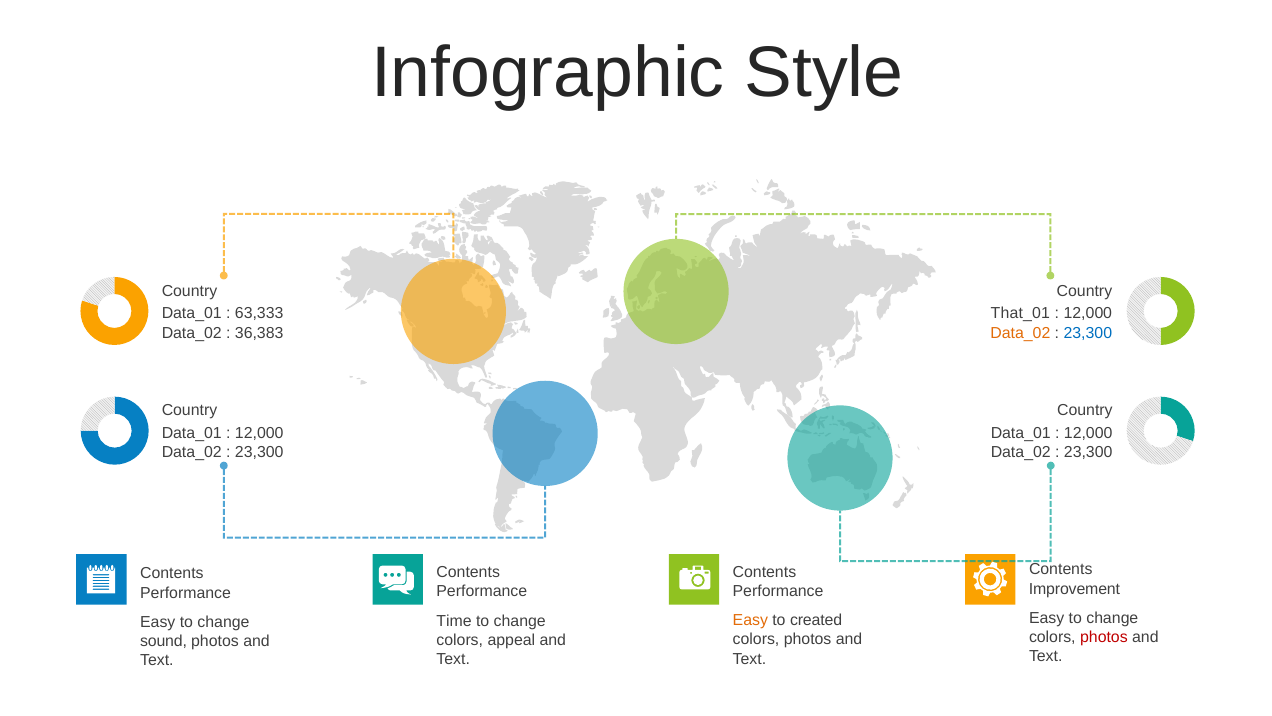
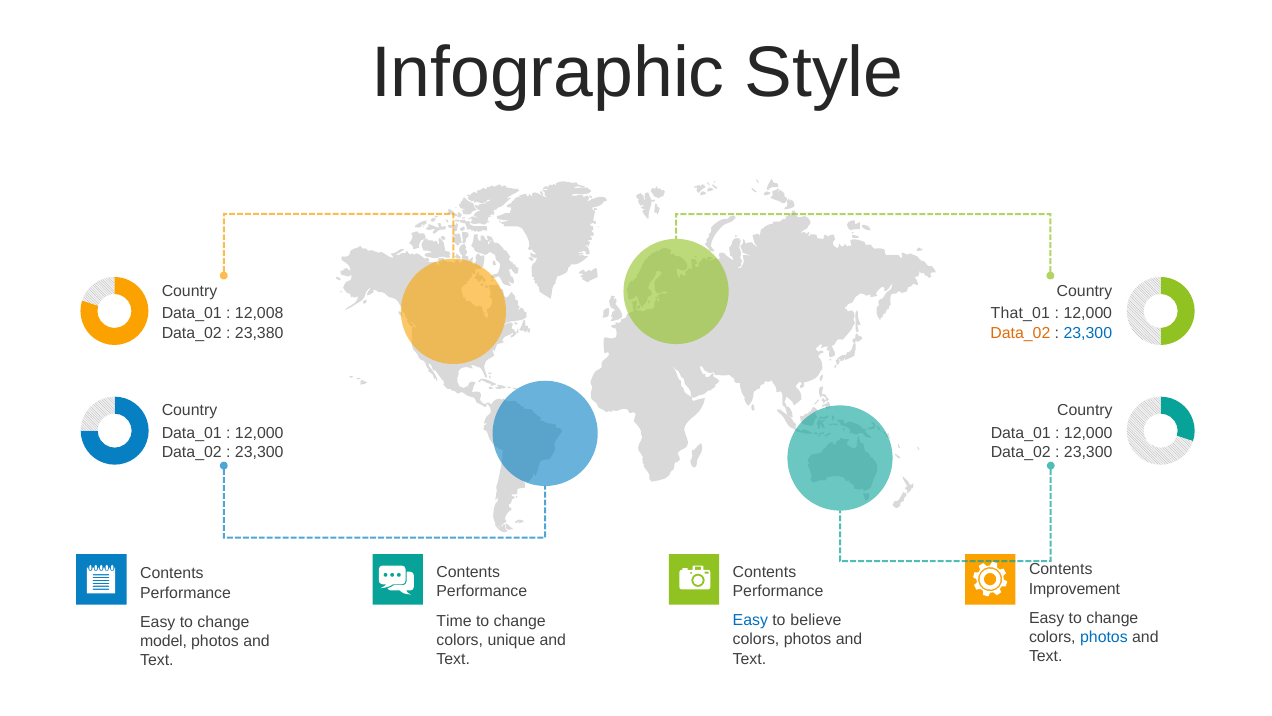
63,333: 63,333 -> 12,008 (259, 313)
36,383: 36,383 -> 23,380 (259, 333)
Easy colour: orange -> blue (750, 620)
created: created -> believe (816, 620)
photos colour: red -> blue (1104, 637)
appeal: appeal -> unique (511, 640)
sound: sound -> model (164, 641)
